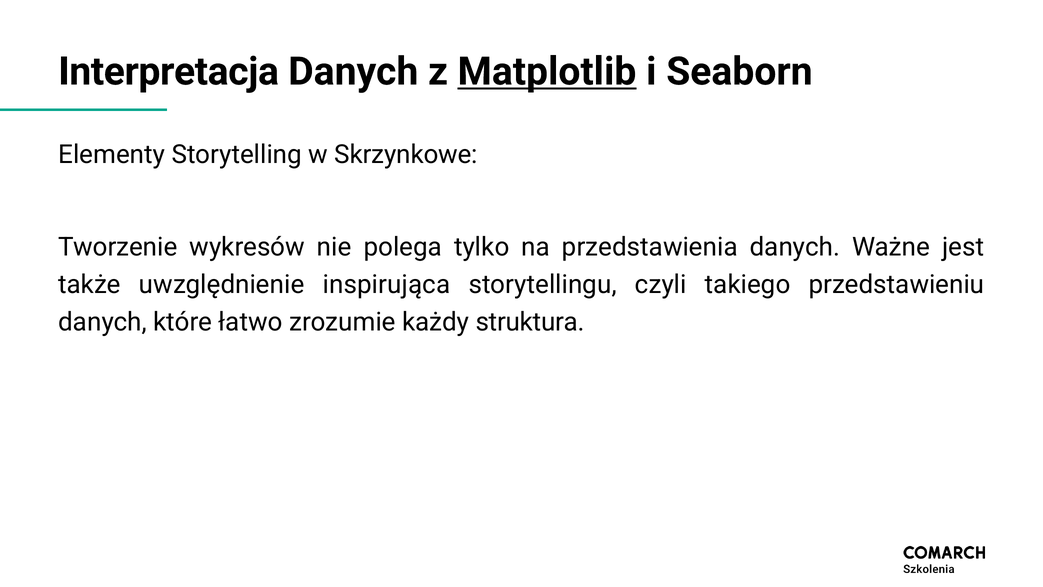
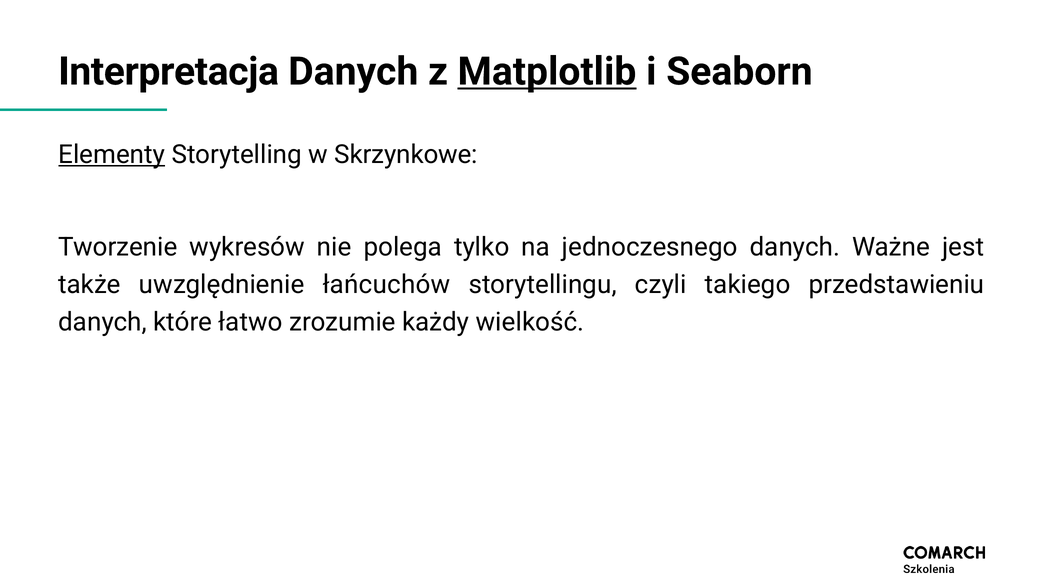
Elementy underline: none -> present (112, 155)
przedstawienia: przedstawienia -> jednoczesnego (650, 247)
inspirująca: inspirująca -> łańcuchów (386, 285)
struktura: struktura -> wielkość (530, 322)
